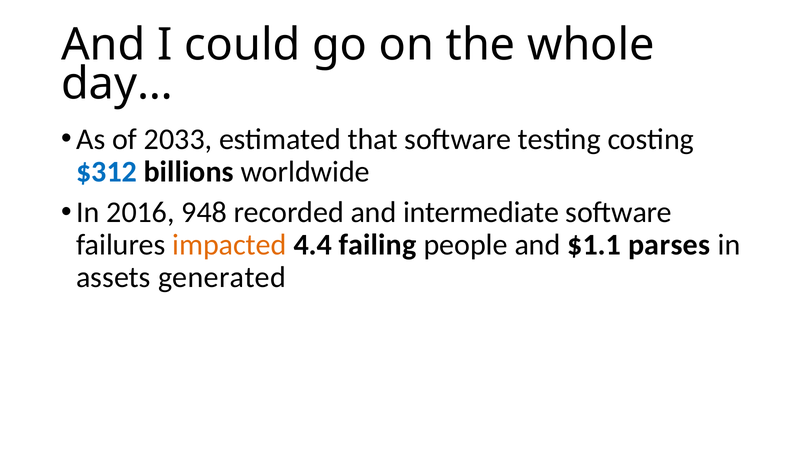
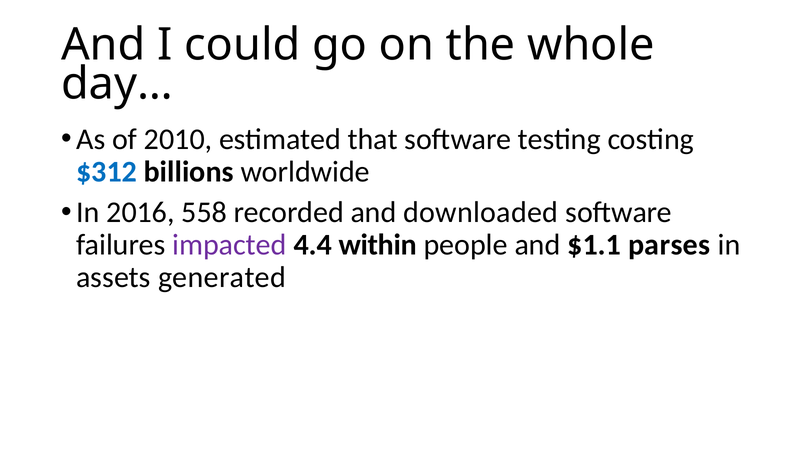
2033: 2033 -> 2010 (178, 139)
948: 948 -> 558 (204, 212)
intermediate: intermediate -> downloaded (481, 212)
impacted colour: orange -> purple (229, 245)
failing: failing -> within (378, 245)
